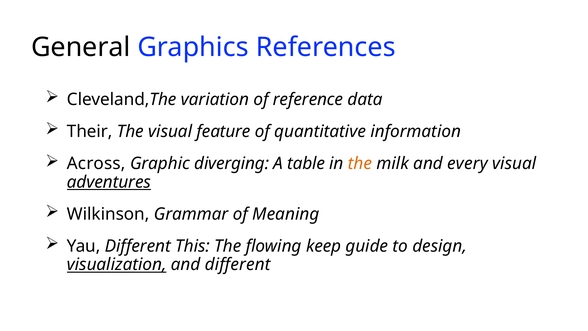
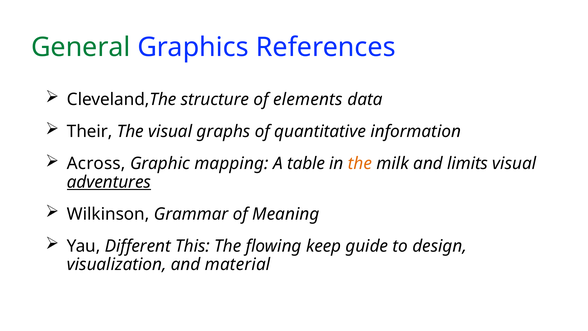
General colour: black -> green (81, 47)
variation: variation -> structure (215, 99)
reference: reference -> elements (308, 99)
feature: feature -> graphs (223, 131)
diverging: diverging -> mapping (232, 163)
every: every -> limits (468, 163)
visualization underline: present -> none (117, 264)
and different: different -> material (238, 264)
